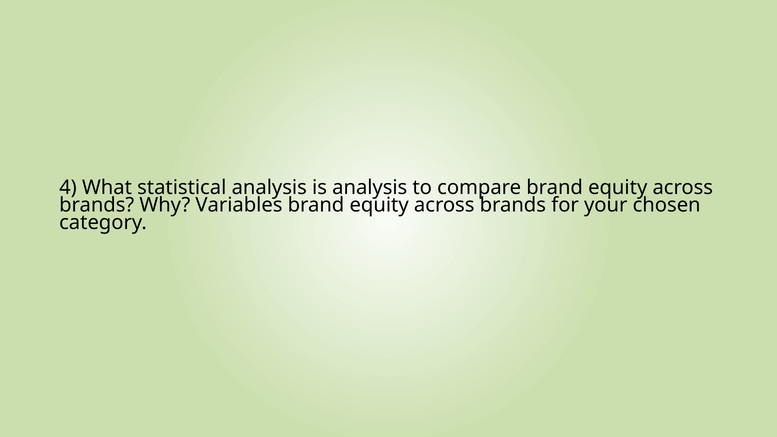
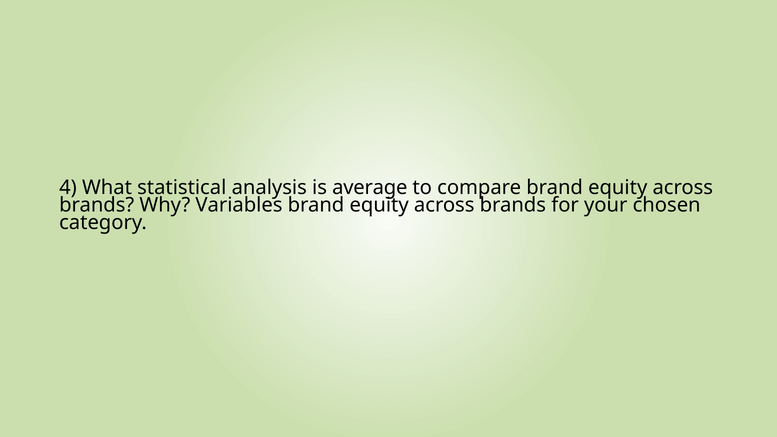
is analysis: analysis -> average (370, 187)
